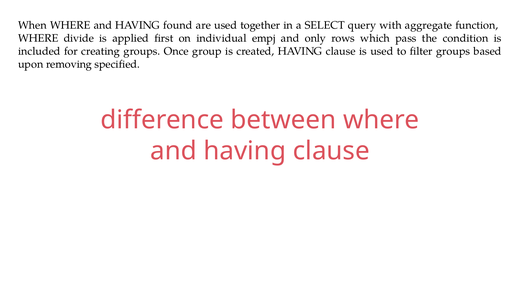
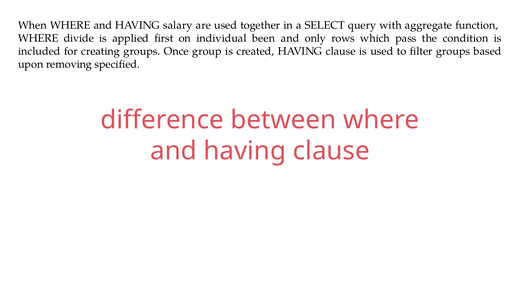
found: found -> salary (178, 25)
empj: empj -> been (264, 38)
